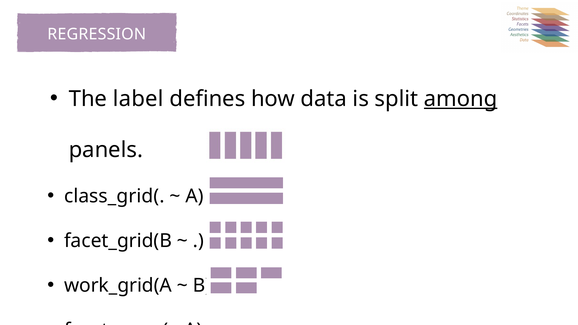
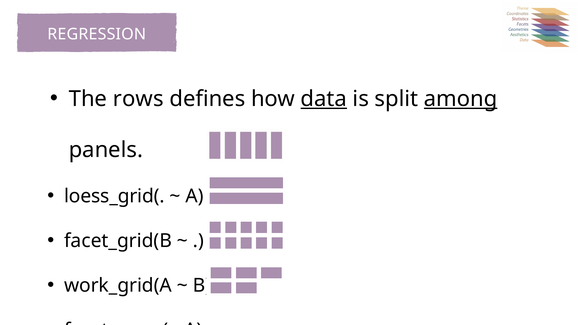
label: label -> rows (138, 99)
data underline: none -> present (324, 99)
class_grid(: class_grid( -> loess_grid( (114, 196)
